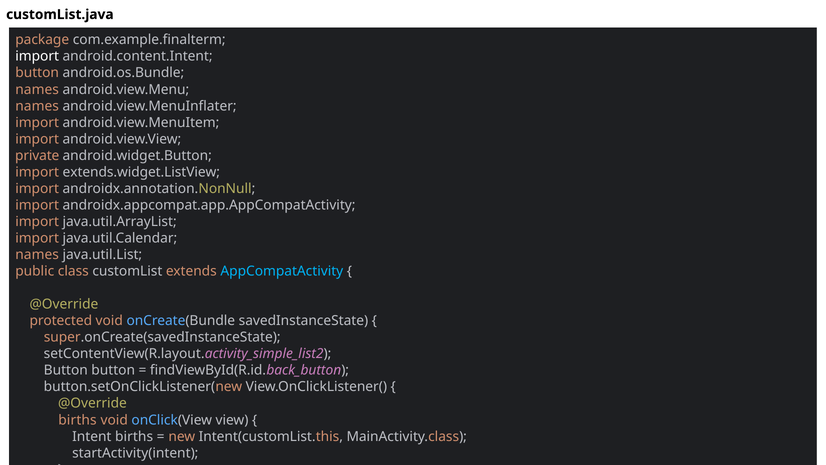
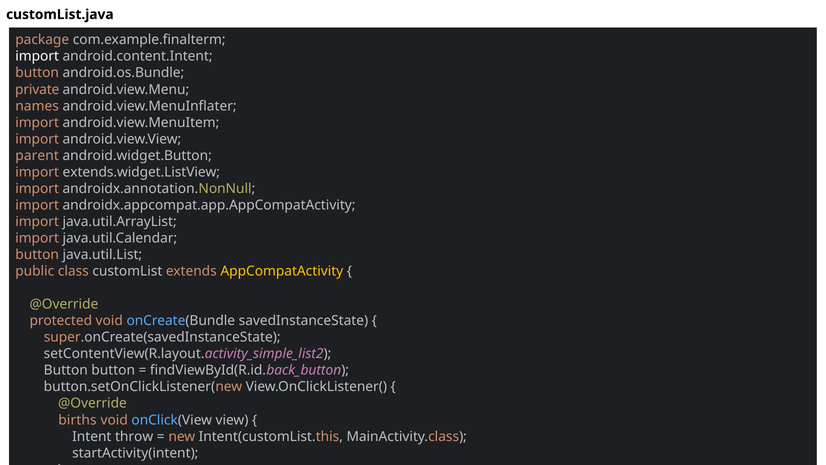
names: names -> private (37, 89)
private: private -> parent (37, 155)
names: names -> button (37, 255)
AppCompatActivity colour: light blue -> yellow (282, 271)
Intent births: births -> throw (134, 436)
